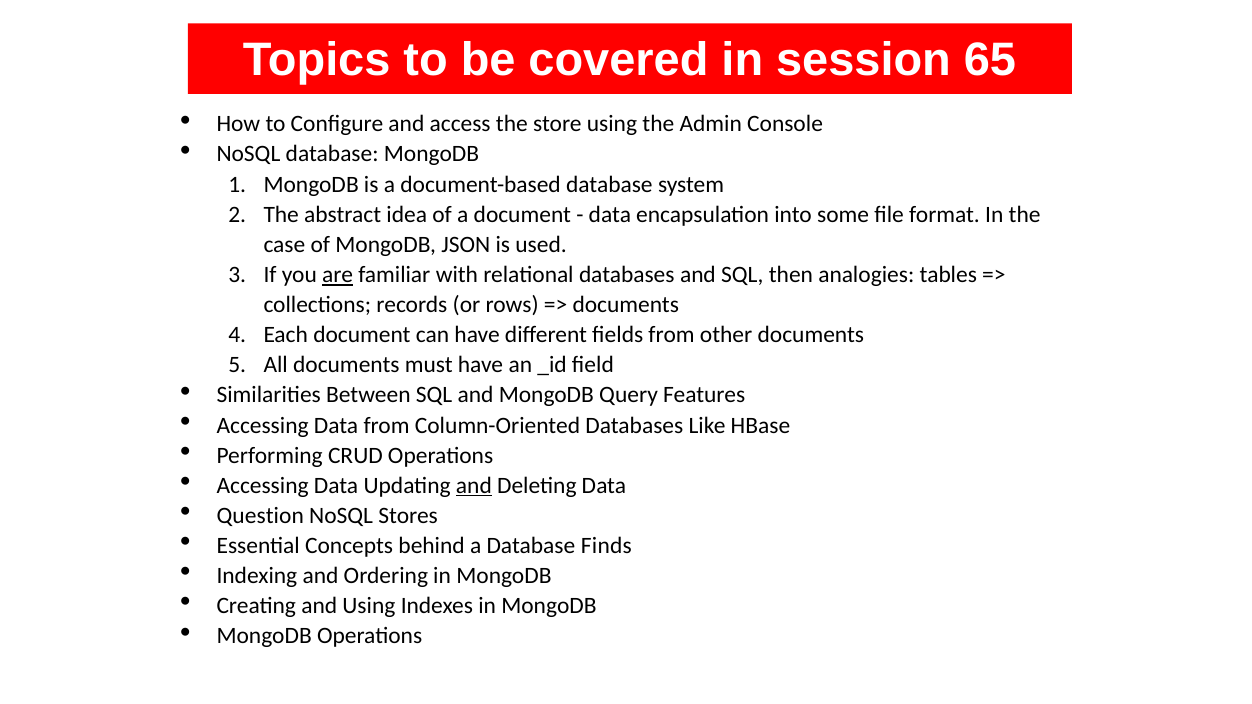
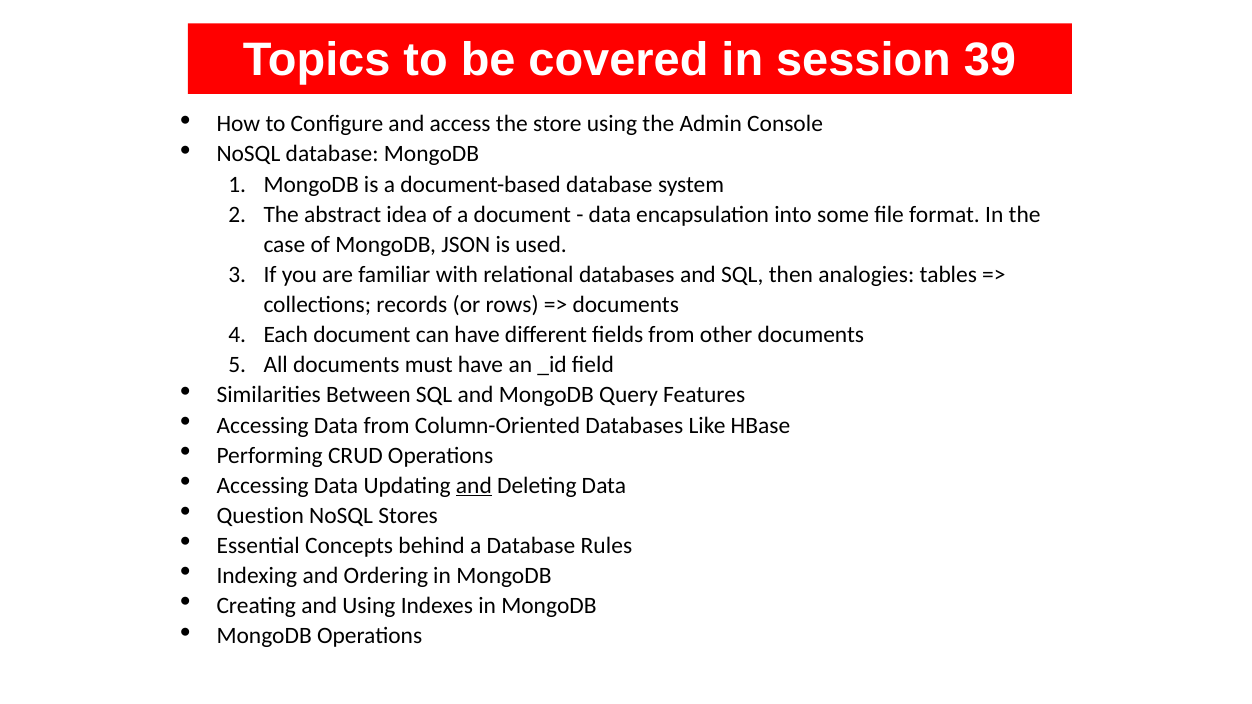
65: 65 -> 39 (990, 60)
are underline: present -> none (338, 275)
Finds: Finds -> Rules (606, 546)
